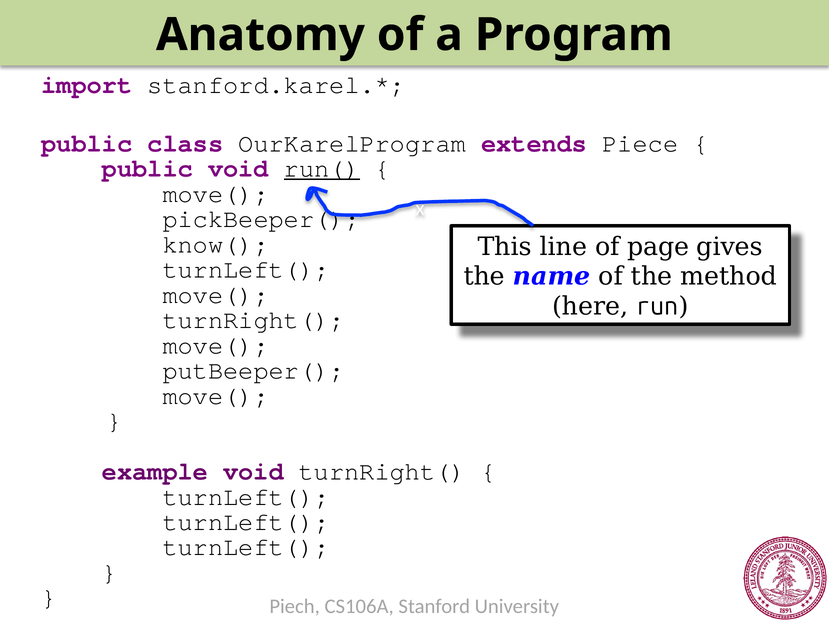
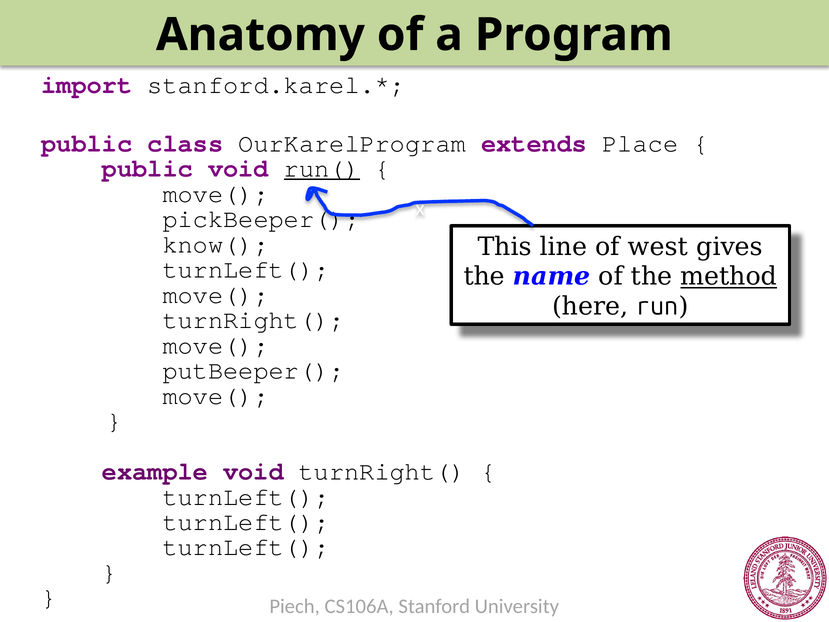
Piece: Piece -> Place (640, 143)
page: page -> west (658, 247)
method underline: none -> present (729, 277)
